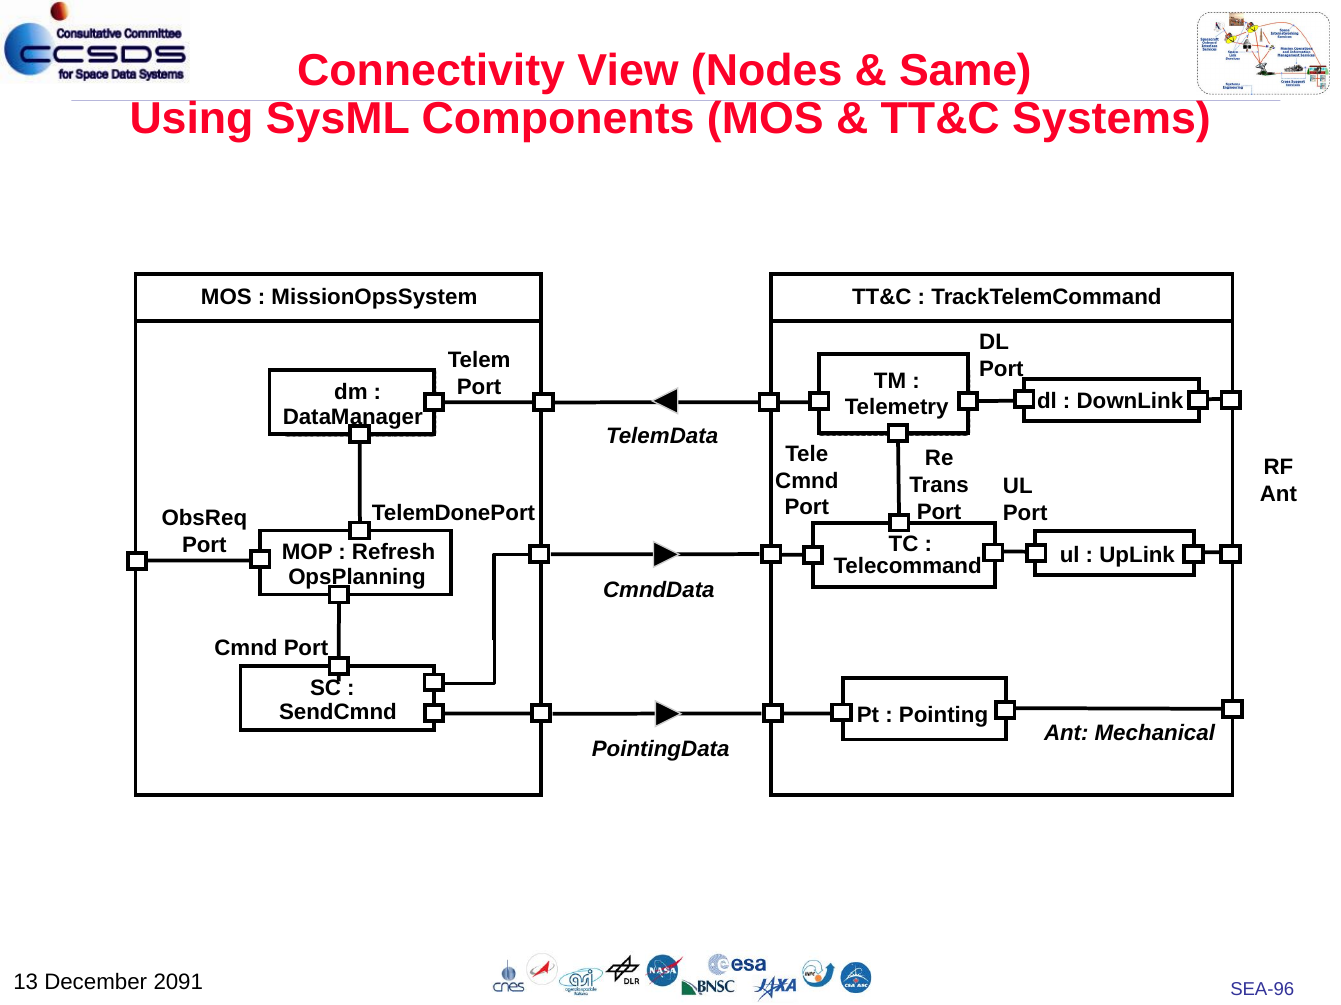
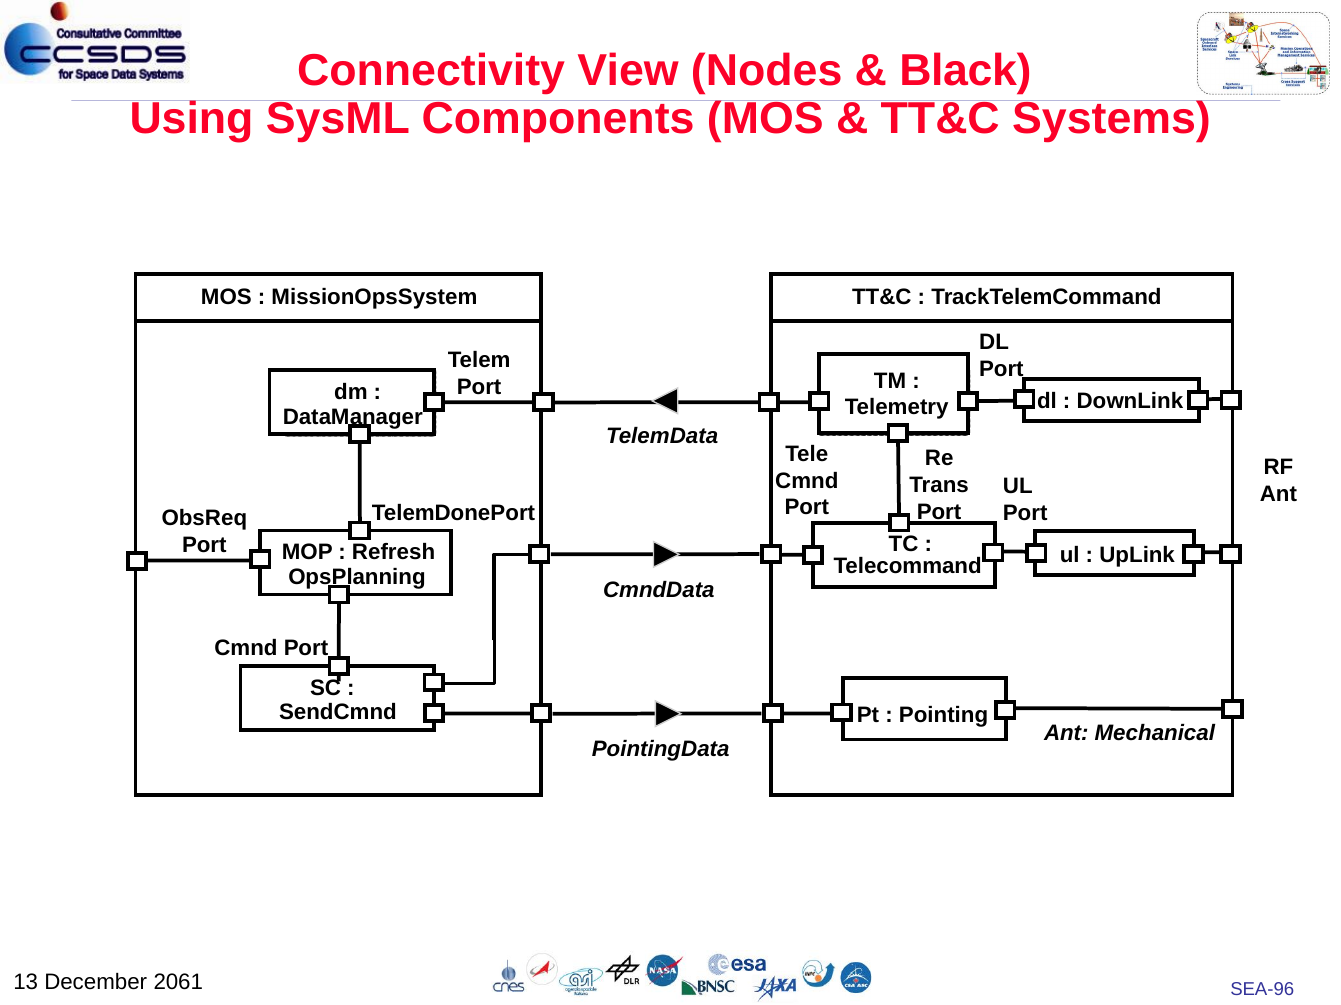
Same: Same -> Black (965, 71)
2091: 2091 -> 2061 (178, 983)
